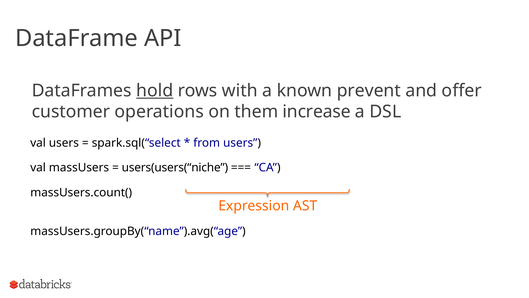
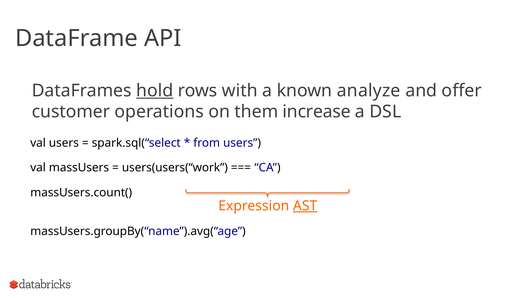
prevent: prevent -> analyze (369, 90)
users(users(“niche: users(users(“niche -> users(users(“work (175, 167)
AST underline: none -> present (305, 206)
